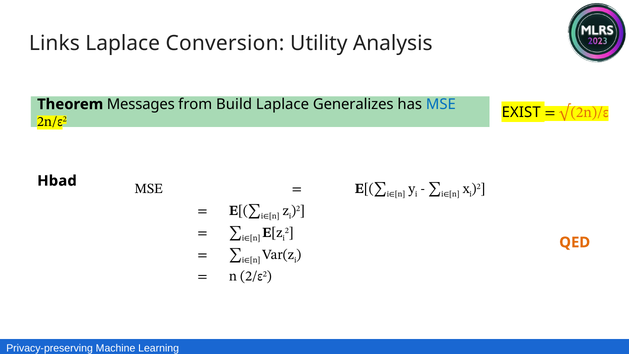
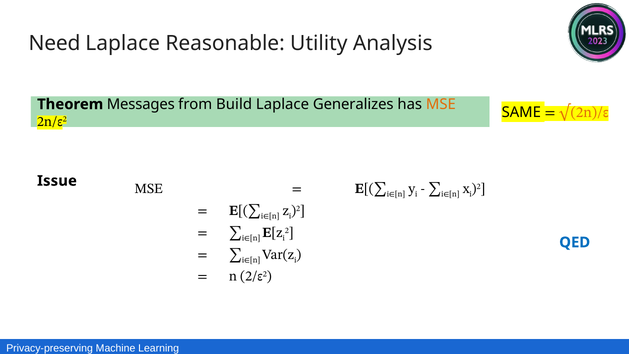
Links: Links -> Need (55, 43)
Conversion: Conversion -> Reasonable (225, 43)
MSE colour: blue -> orange (441, 104)
EXIST: EXIST -> SAME (521, 112)
Hbad: Hbad -> Issue (57, 181)
QED colour: orange -> blue (575, 242)
